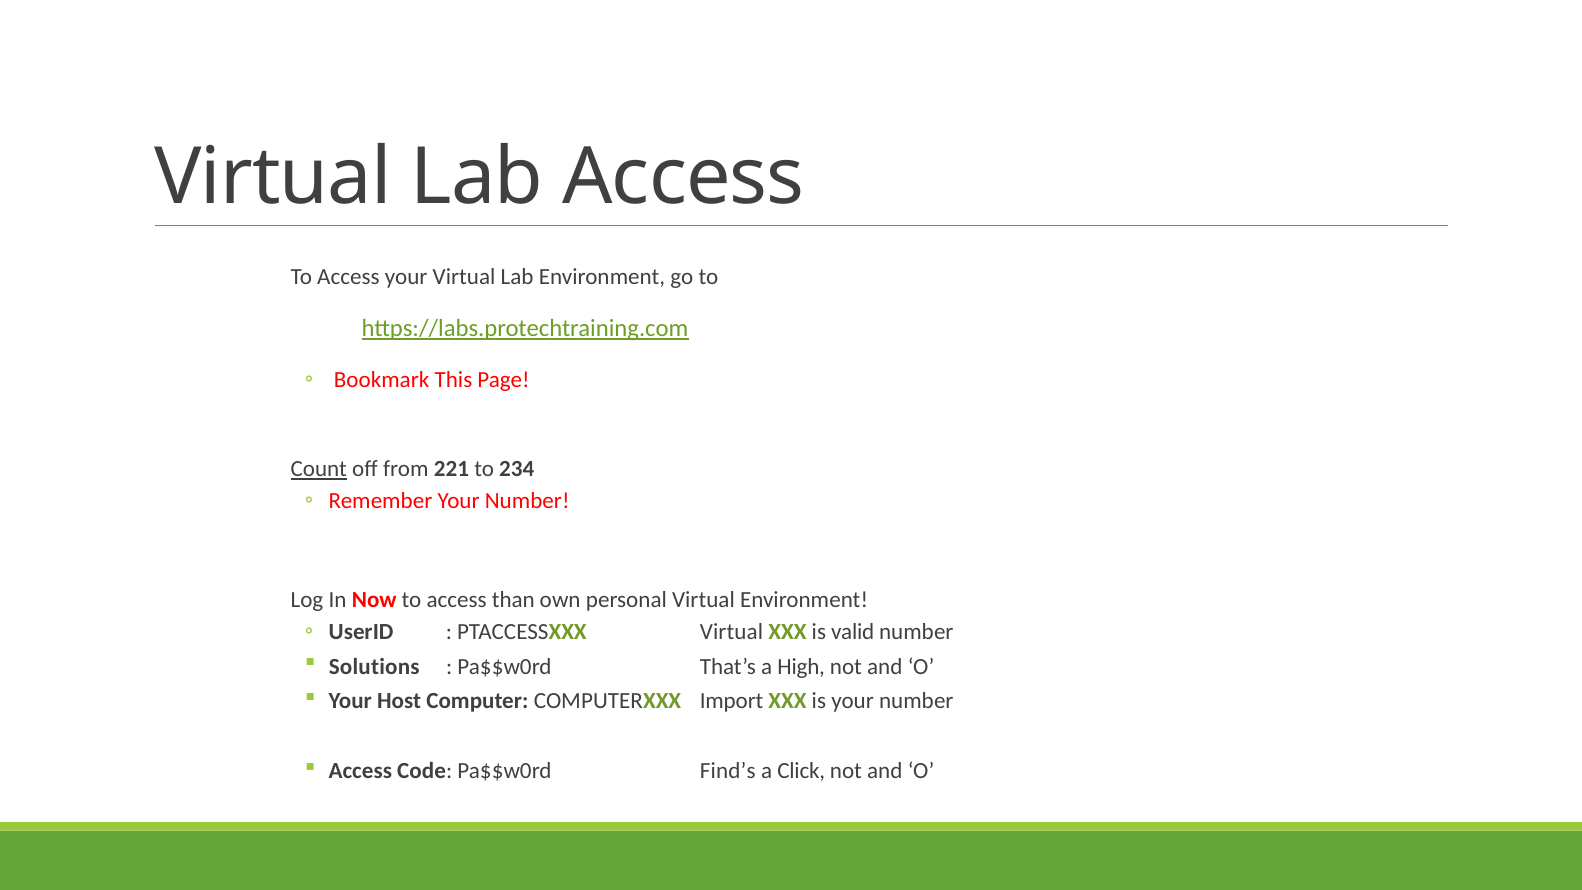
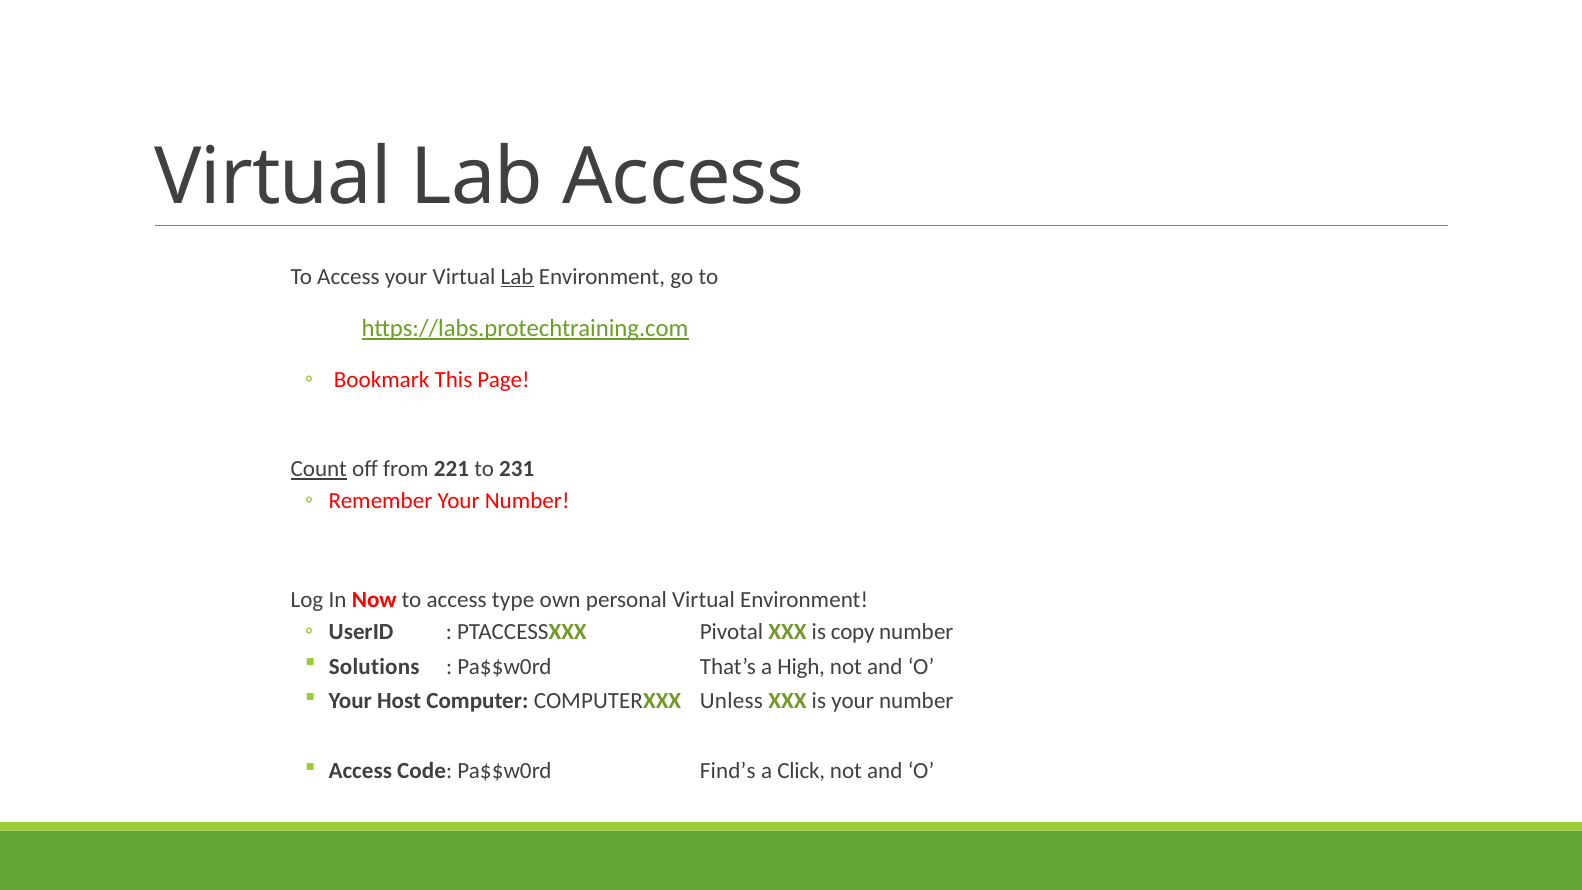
Lab underline: none -> present (517, 277)
234: 234 -> 231 (517, 469)
than: than -> type (513, 600)
PTACCESSXXX Virtual: Virtual -> Pivotal (732, 632)
valid: valid -> copy (853, 632)
Import: Import -> Unless (731, 701)
